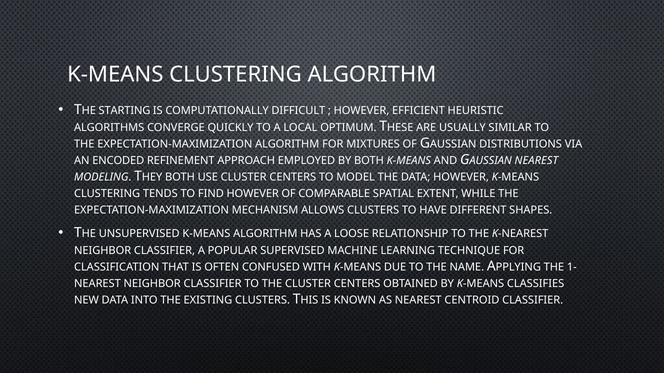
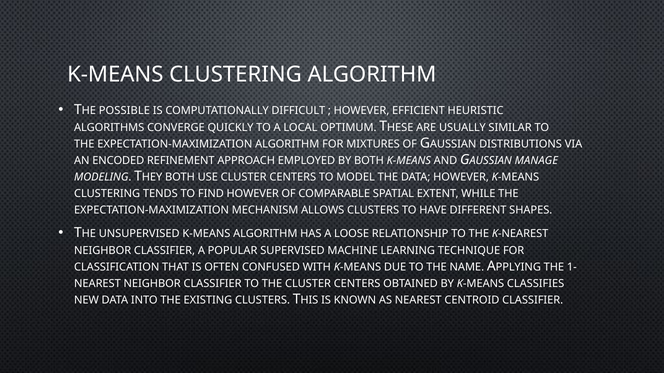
STARTING: STARTING -> POSSIBLE (124, 111)
NEAREST: NEAREST -> MANAGE (536, 161)
